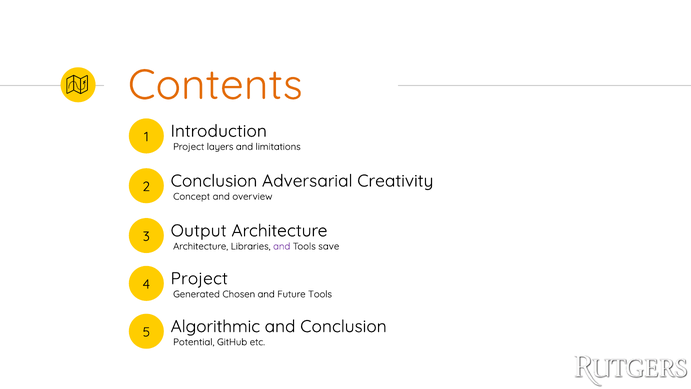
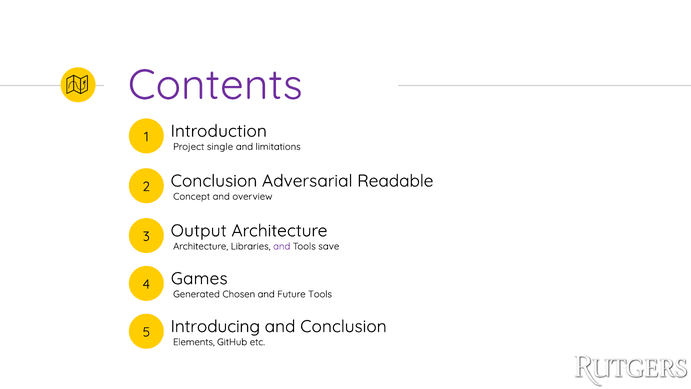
Contents colour: orange -> purple (215, 85)
layers: layers -> single (220, 147)
Creativity: Creativity -> Readable (395, 181)
4 Project: Project -> Games (199, 278)
Algorithmic: Algorithmic -> Introducing (215, 326)
Potential: Potential -> Elements (194, 342)
